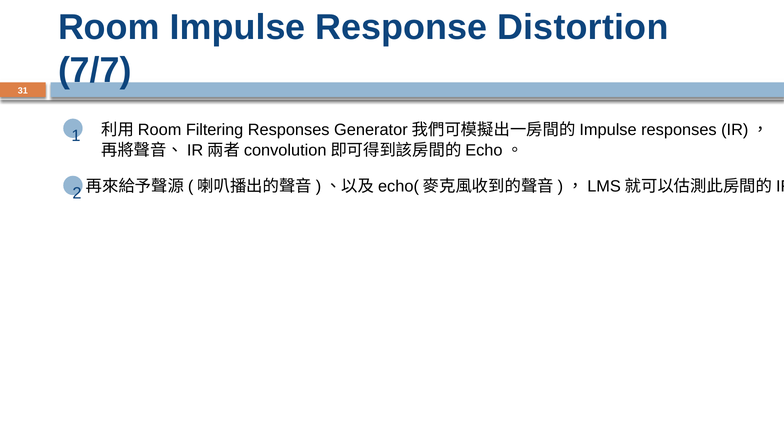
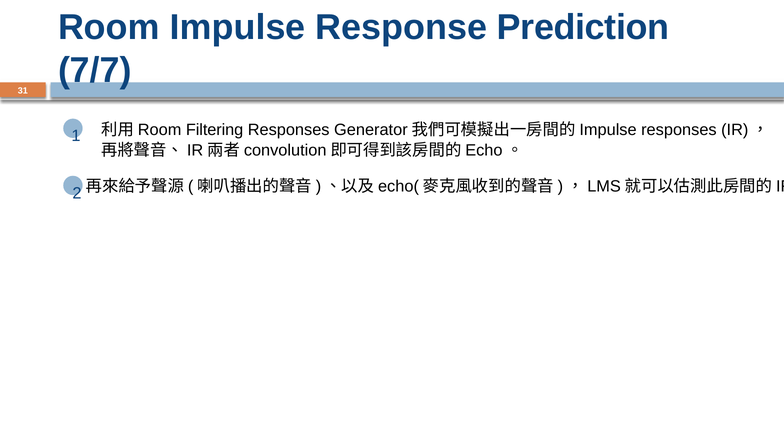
Distortion: Distortion -> Prediction (583, 27)
